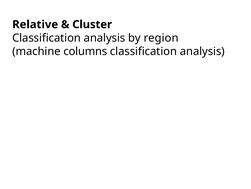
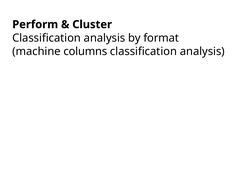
Relative: Relative -> Perform (35, 24)
region: region -> format (161, 38)
